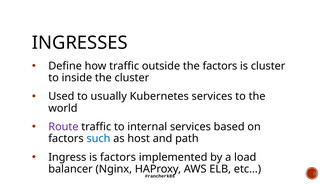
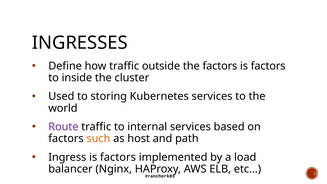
cluster: cluster -> factors (268, 66)
usually: usually -> storing (109, 96)
such colour: blue -> orange (98, 139)
